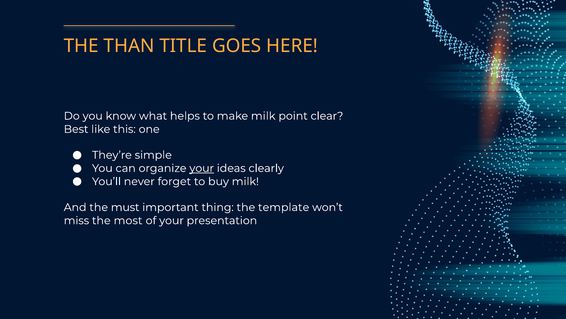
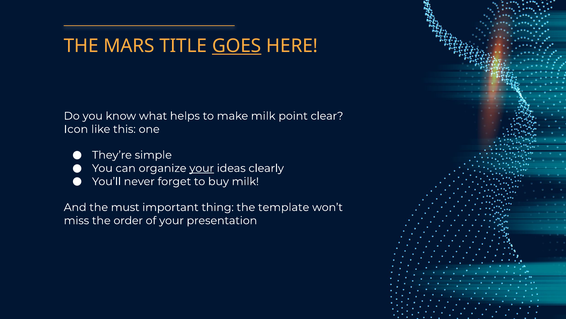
THAN: THAN -> MARS (129, 46)
GOES underline: none -> present (237, 46)
Best: Best -> Icon (76, 129)
most: most -> order (128, 220)
